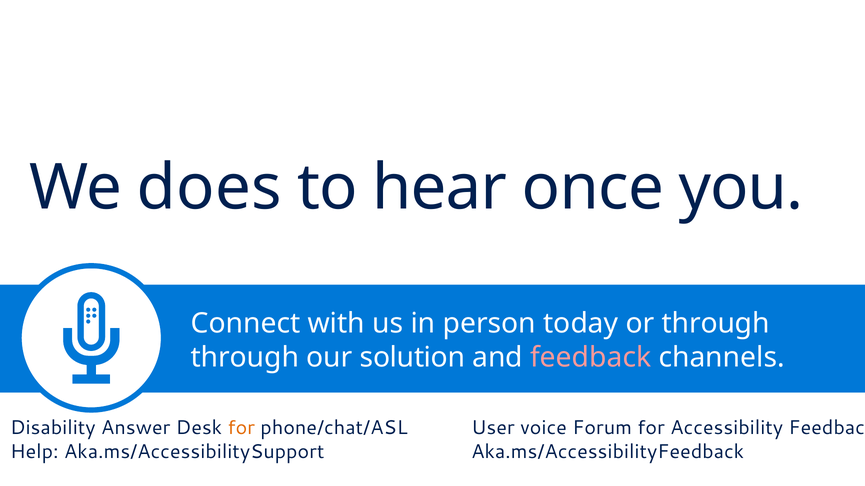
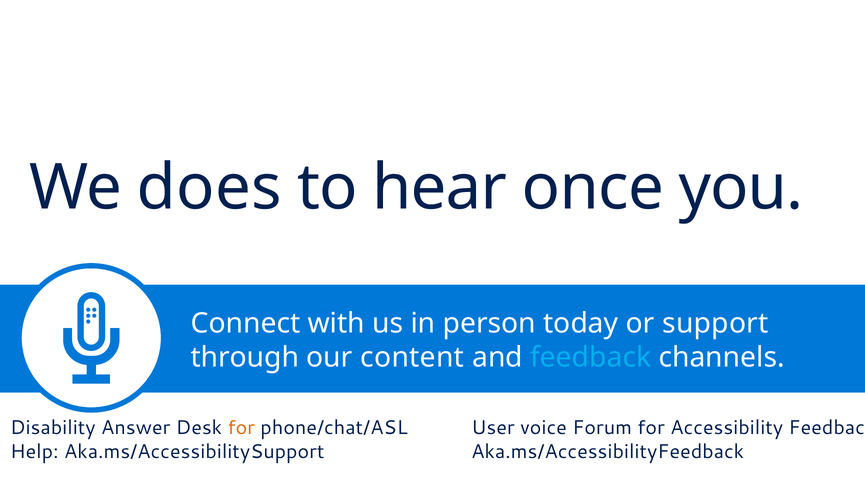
or through: through -> support (715, 324)
solution: solution -> content (412, 358)
feedback colour: pink -> light blue (591, 358)
